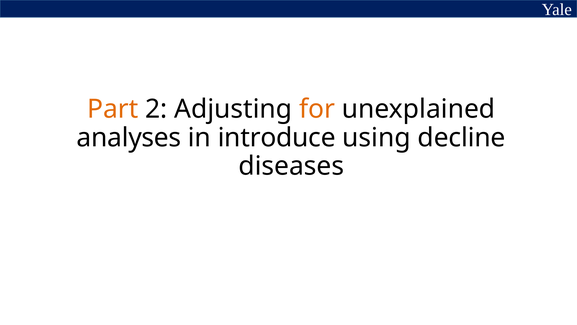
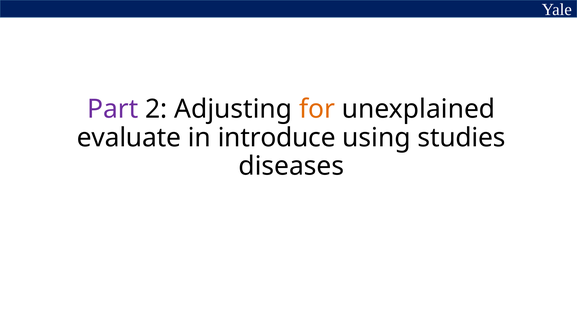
Part colour: orange -> purple (113, 109)
analyses: analyses -> evaluate (129, 137)
decline: decline -> studies (462, 137)
